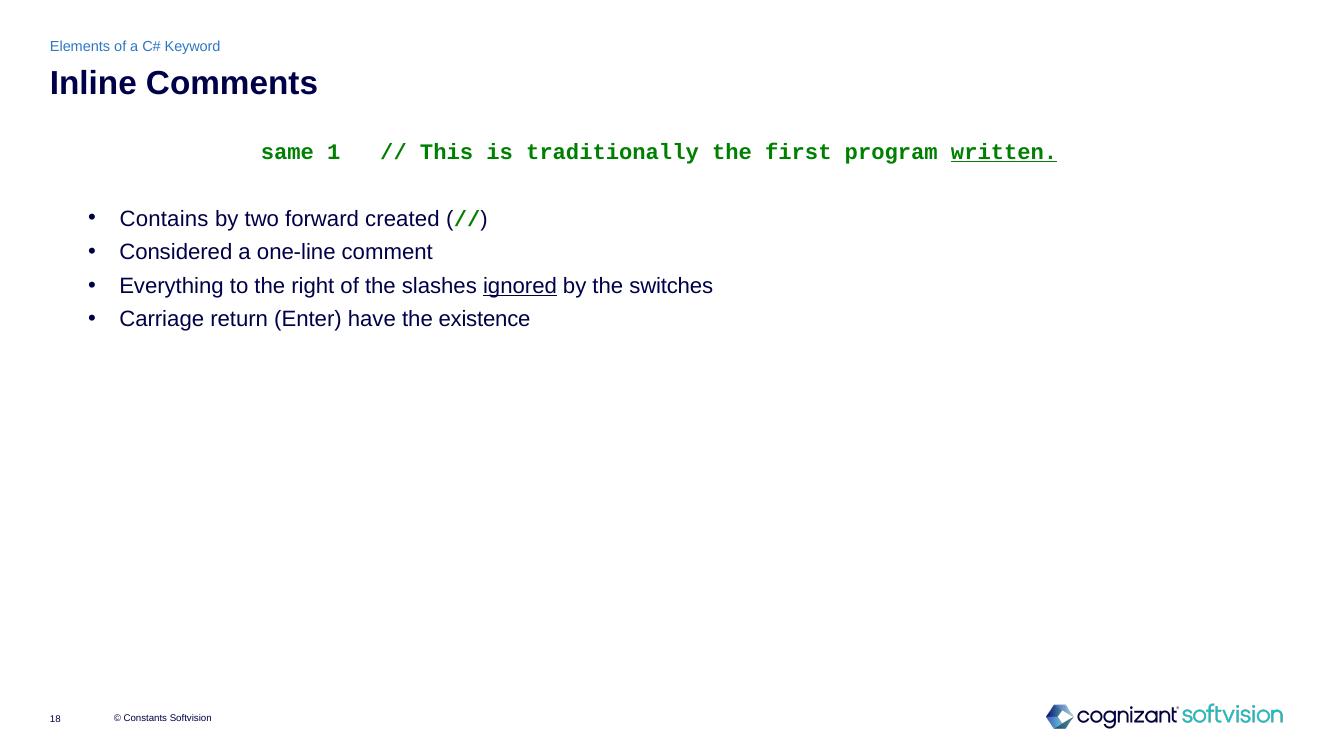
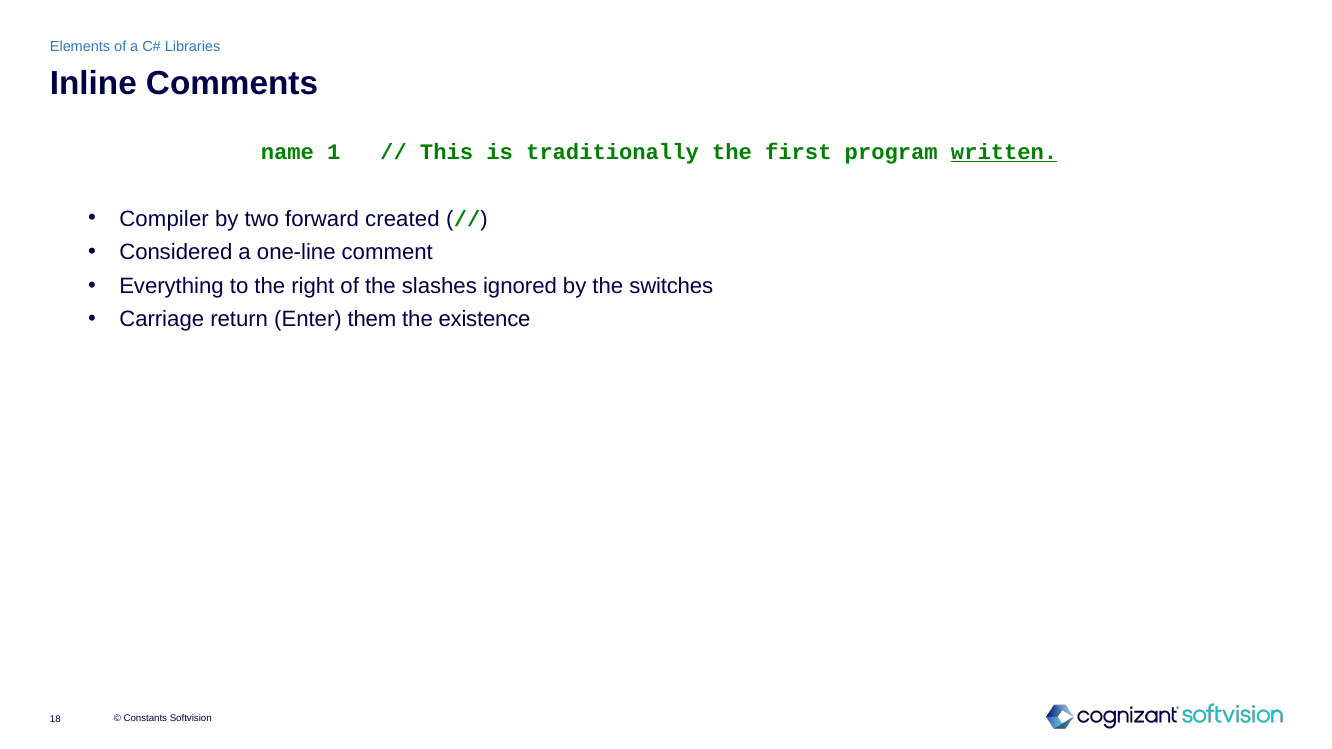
Keyword: Keyword -> Libraries (193, 46)
same: same -> name (287, 152)
Contains: Contains -> Compiler (164, 219)
ignored underline: present -> none (520, 286)
have: have -> them (372, 320)
